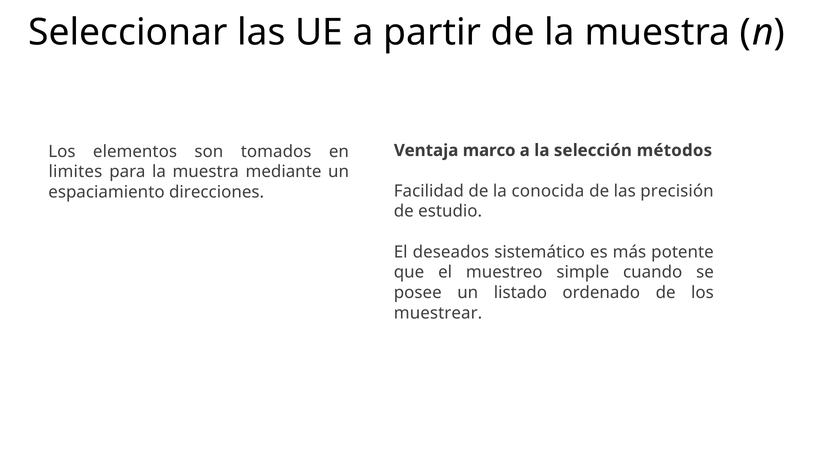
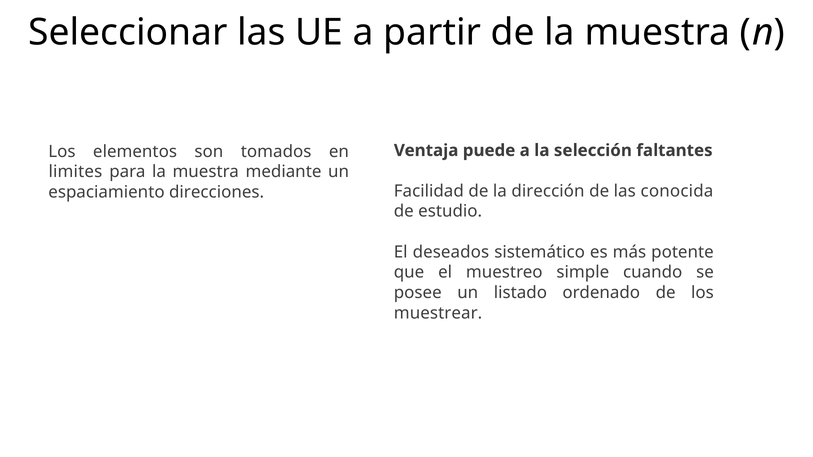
marco: marco -> puede (489, 151)
métodos: métodos -> faltantes (674, 151)
conocida: conocida -> dirección (548, 191)
precisión: precisión -> conocida (677, 191)
